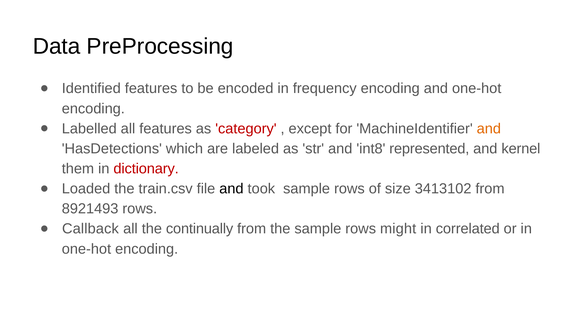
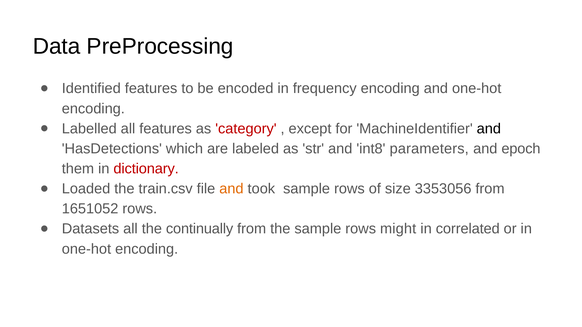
and colour: orange -> black (489, 129)
represented: represented -> parameters (429, 149)
kernel: kernel -> epoch (521, 149)
and colour: black -> orange (231, 189)
3413102: 3413102 -> 3353056 (443, 189)
8921493: 8921493 -> 1651052 (90, 209)
Callback: Callback -> Datasets (90, 229)
